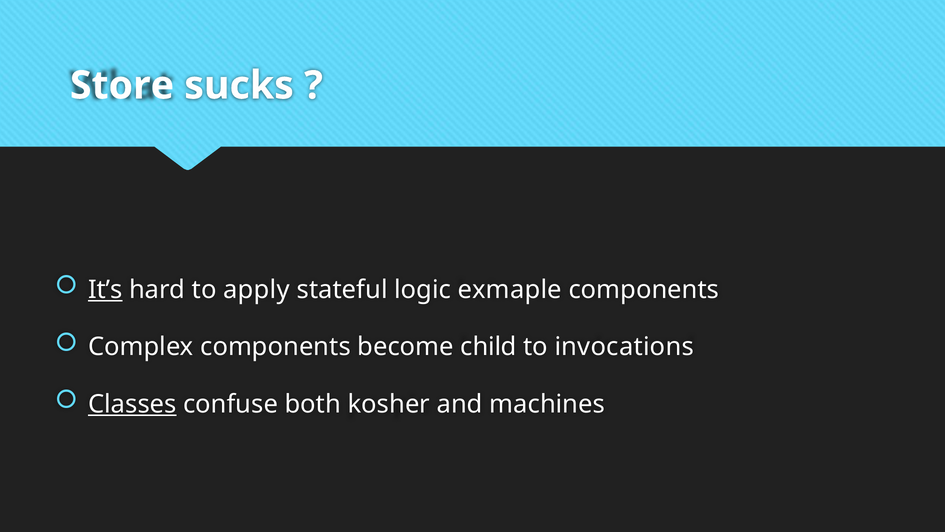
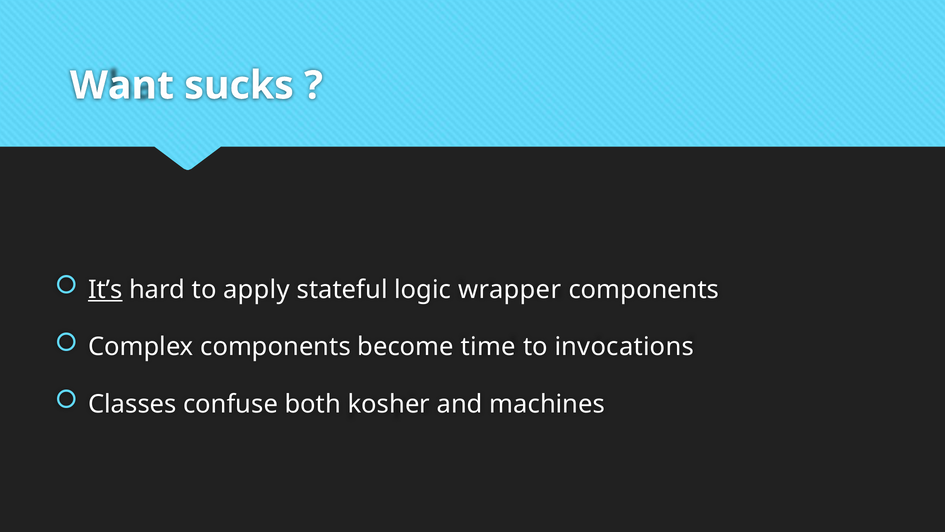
Store: Store -> Want (122, 85)
exmaple: exmaple -> wrapper (510, 289)
child: child -> time (488, 347)
Classes underline: present -> none (132, 404)
